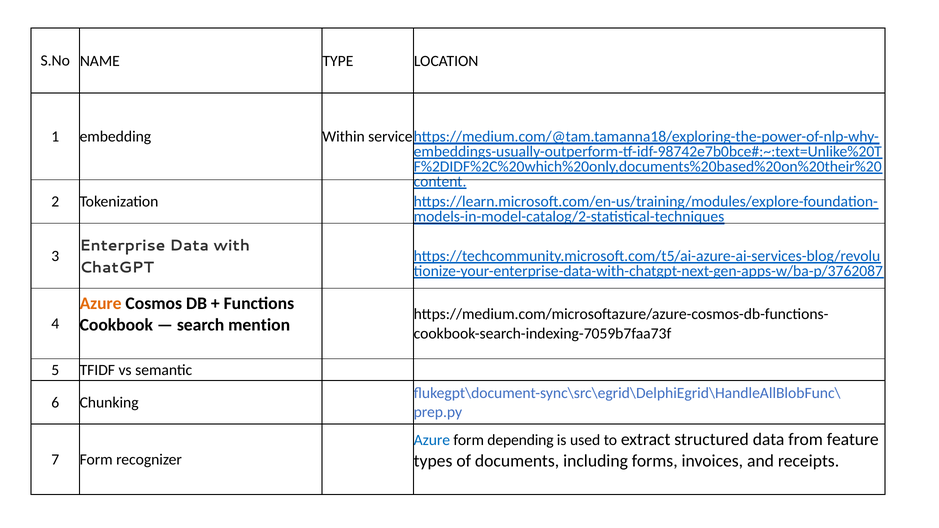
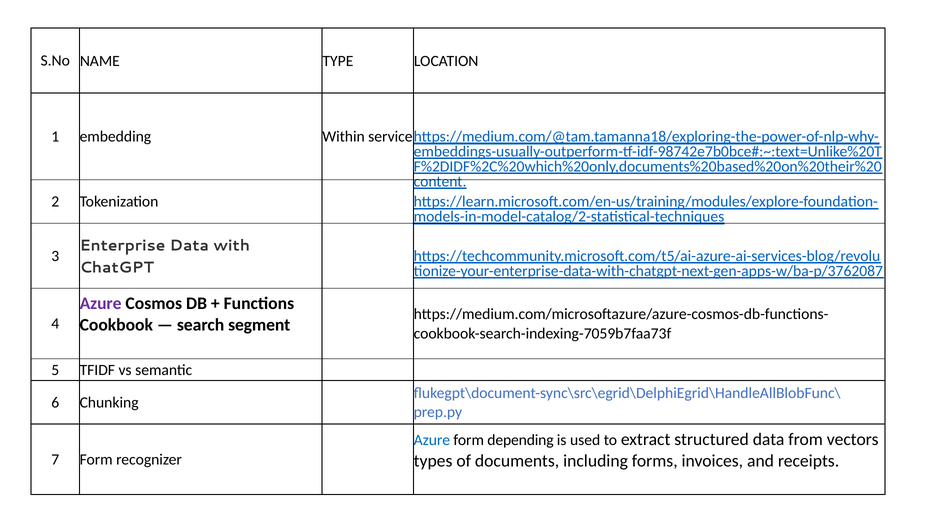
Azure colour: orange -> purple (101, 304)
mention: mention -> segment (259, 325)
feature: feature -> vectors (853, 440)
